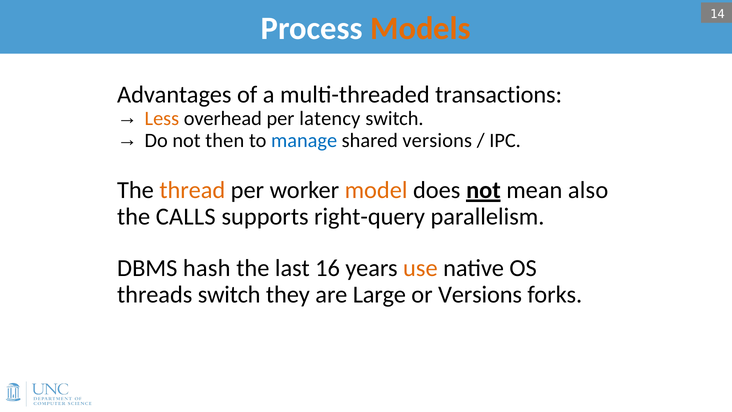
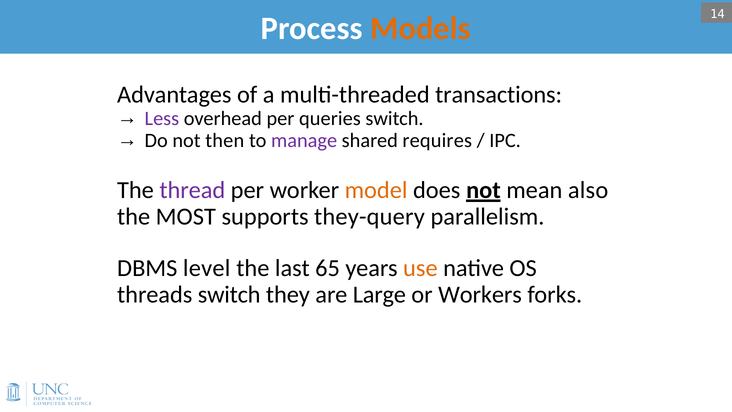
Less colour: orange -> purple (162, 119)
latency: latency -> queries (330, 119)
manage colour: blue -> purple (304, 141)
shared versions: versions -> requires (437, 141)
thread colour: orange -> purple (192, 190)
CALLS: CALLS -> MOST (186, 216)
right-query: right-query -> they-query (369, 216)
hash: hash -> level (207, 268)
16: 16 -> 65 (328, 268)
or Versions: Versions -> Workers (480, 295)
